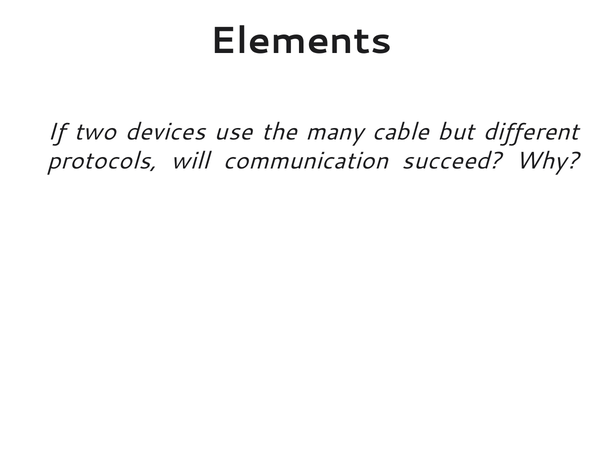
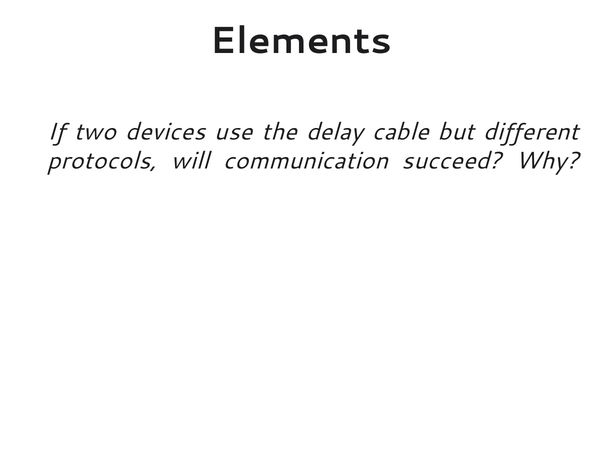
many: many -> delay (335, 132)
